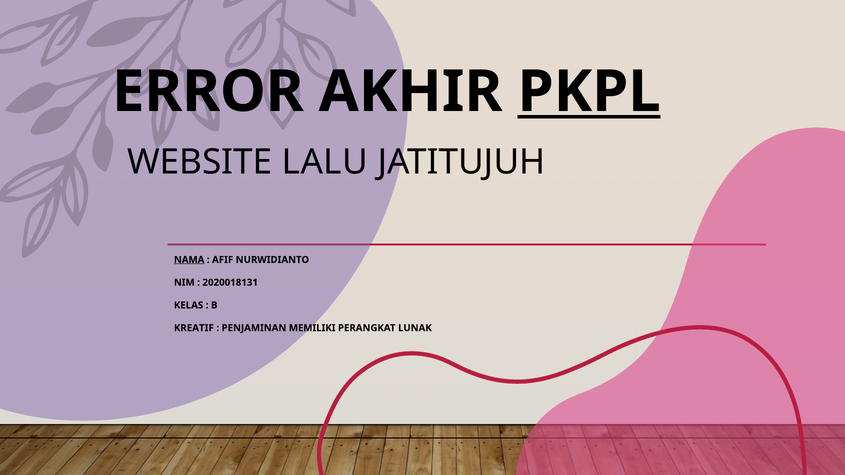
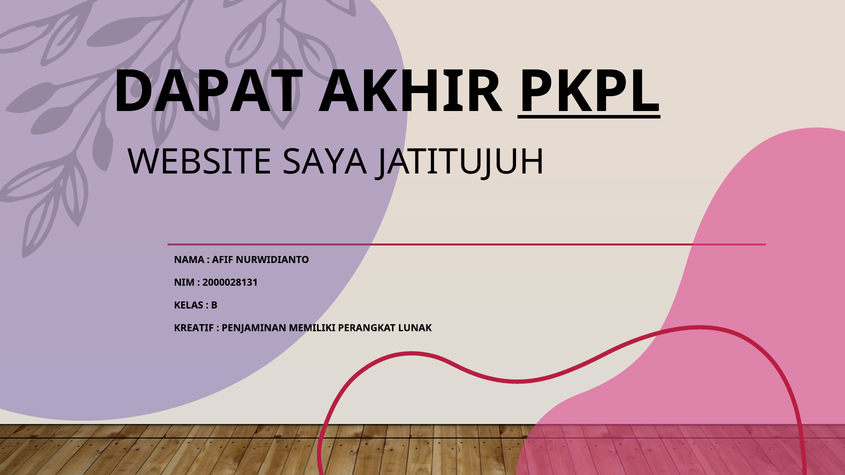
ERROR: ERROR -> DAPAT (208, 92)
LALU: LALU -> SAYA (325, 162)
NAMA underline: present -> none (189, 260)
2020018131: 2020018131 -> 2000028131 (230, 283)
